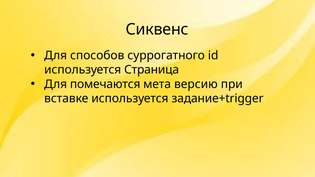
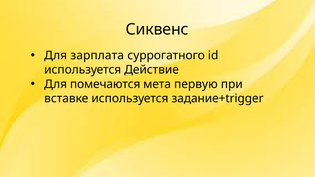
способов: способов -> зарплата (97, 56)
Страница: Страница -> Действие (152, 70)
версию: версию -> первую (196, 84)
